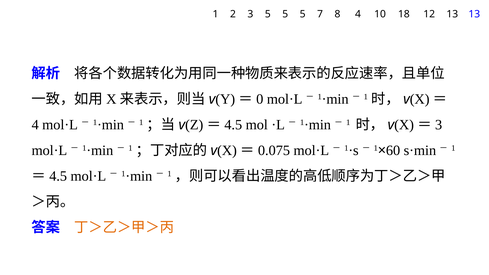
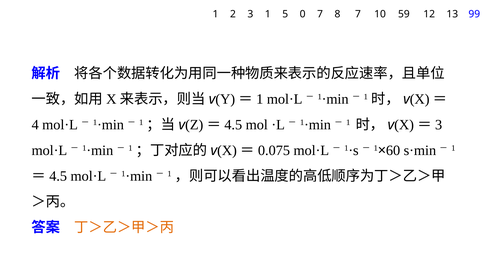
3 5: 5 -> 1 (268, 14)
5: 5 -> 0 (303, 14)
8 4: 4 -> 7 (358, 14)
18: 18 -> 59 (404, 14)
13 13: 13 -> 99 (474, 14)
0: 0 -> 1 (260, 99)
